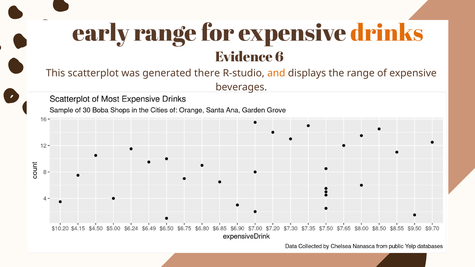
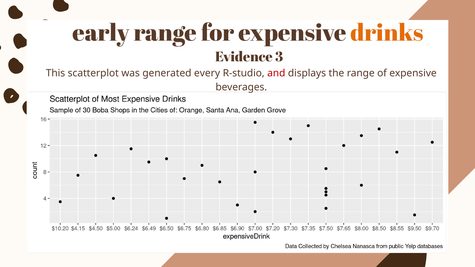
6: 6 -> 3 (279, 57)
there: there -> every (207, 73)
and colour: orange -> red (276, 73)
